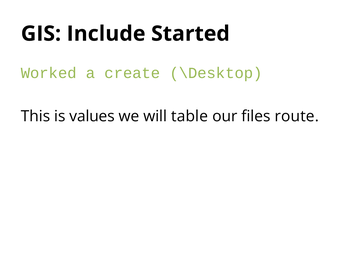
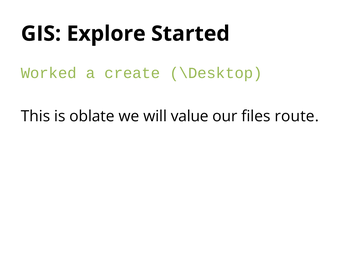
Include: Include -> Explore (106, 34)
values: values -> oblate (92, 116)
table: table -> value (190, 116)
